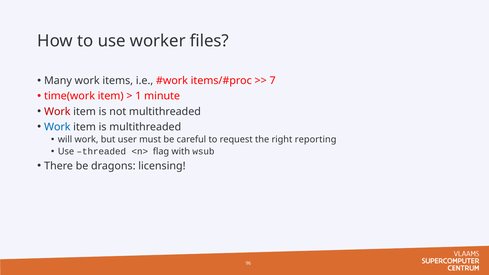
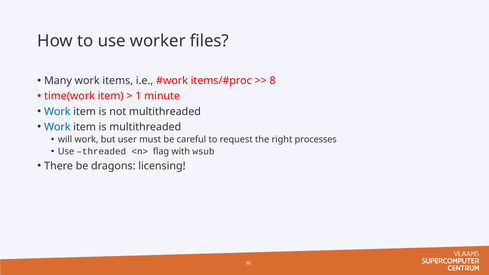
7: 7 -> 8 (273, 81)
Work colour: red -> blue (57, 112)
reporting: reporting -> processes (316, 140)
